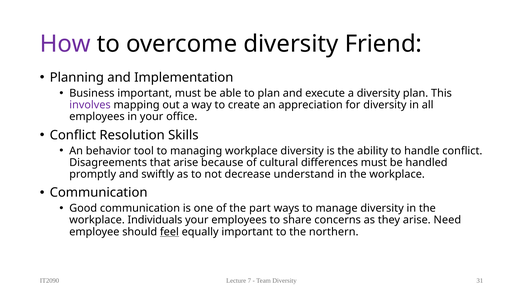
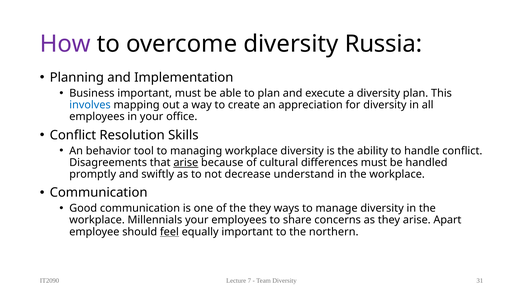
Friend: Friend -> Russia (383, 44)
involves colour: purple -> blue (90, 105)
arise underline: none -> present (186, 163)
the part: part -> they (260, 208)
Individuals: Individuals -> Millennials (155, 220)
Need: Need -> Apart (447, 220)
